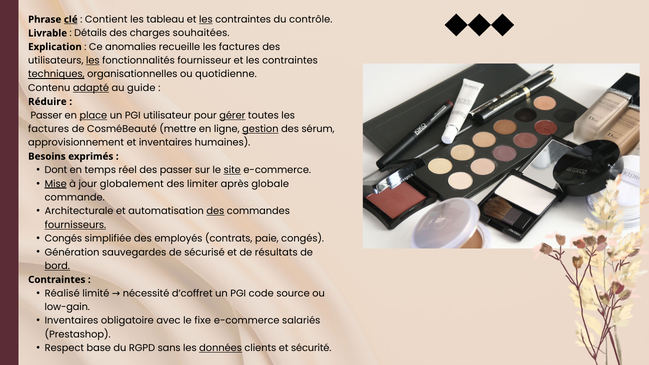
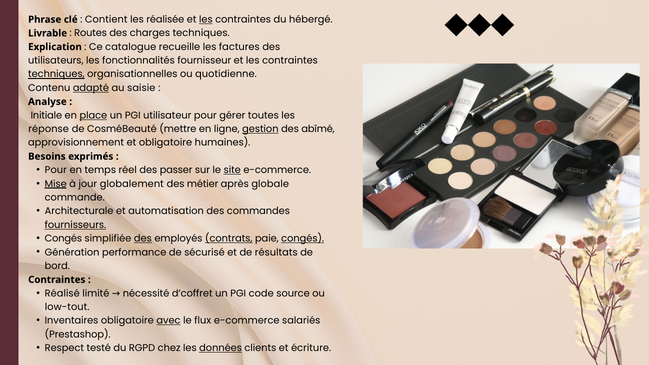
clé underline: present -> none (71, 19)
tableau: tableau -> réalisée (165, 19)
contrôle: contrôle -> hébergé (311, 19)
Détails: Détails -> Routes (91, 33)
charges souhaitées: souhaitées -> techniques (201, 33)
anomalies: anomalies -> catalogue (131, 47)
les underline: present -> none (93, 61)
guide: guide -> saisie (141, 88)
Réduire: Réduire -> Analyse (47, 102)
Passer: Passer -> Initiale (46, 115)
gérer underline: present -> none (232, 115)
factures: factures -> réponse (49, 129)
sérum: sérum -> abîmé (318, 129)
et inventaires: inventaires -> obligatoire (165, 143)
Dont: Dont -> Pour (56, 170)
limiter: limiter -> métier (203, 184)
des underline: present -> none (215, 211)
des underline: none -> present (143, 239)
contrats underline: none -> present (229, 239)
congés underline: none -> present (303, 239)
sauvegardes: sauvegardes -> performance (134, 252)
bord underline: present -> none (57, 266)
low-gain: low-gain -> low-tout (67, 307)
avec underline: none -> present (168, 321)
fixe: fixe -> flux (203, 321)
base: base -> testé (99, 348)
sans: sans -> chez (169, 348)
sécurité: sécurité -> écriture (311, 348)
